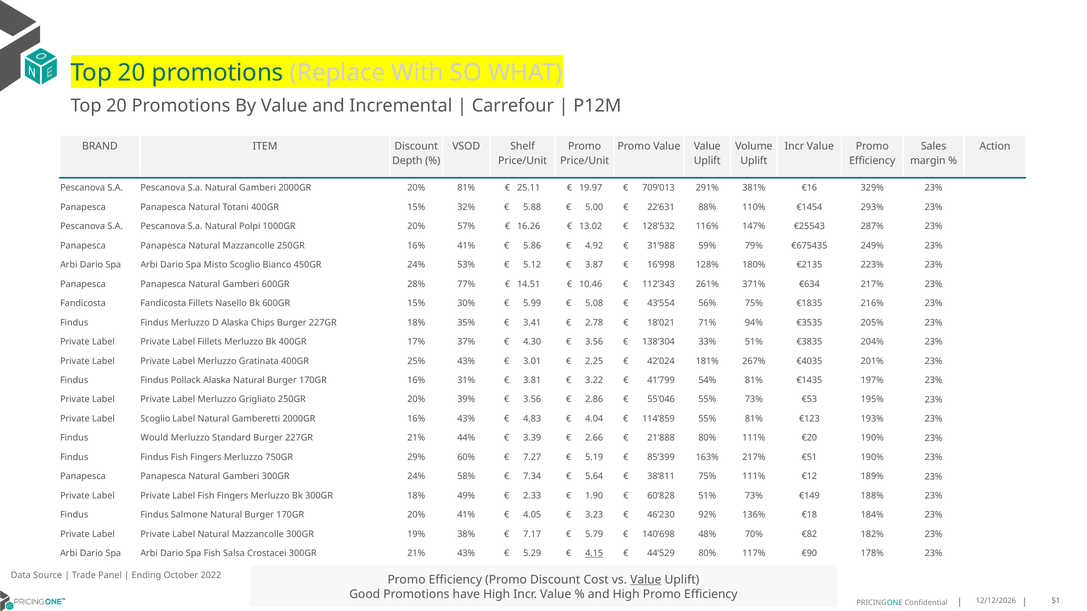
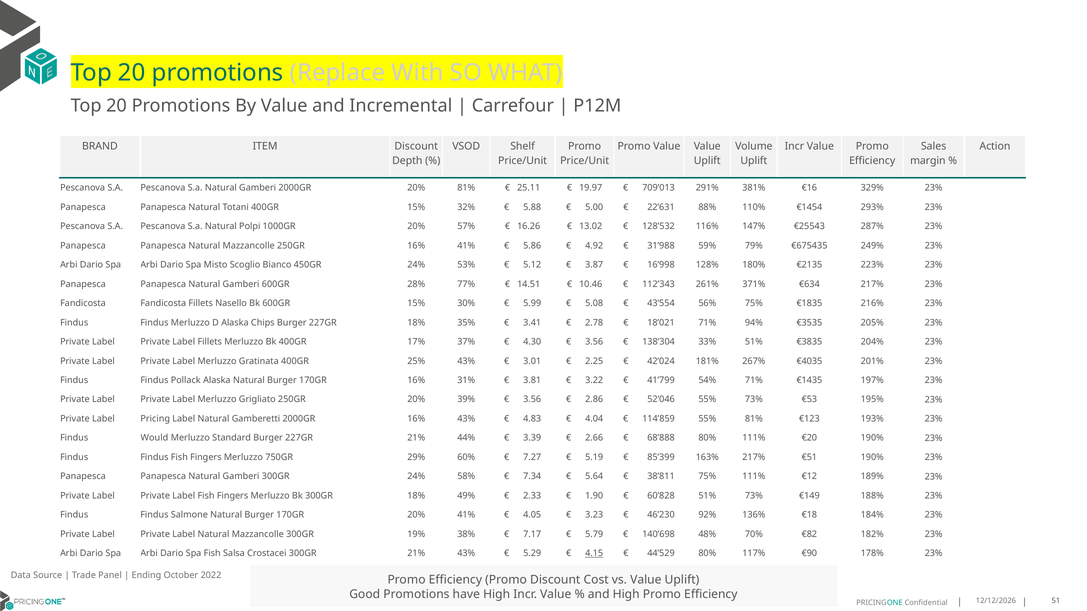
54% 81%: 81% -> 71% (754, 381)
55’046: 55’046 -> 52’046 (661, 400)
Label Scoglio: Scoglio -> Pricing (155, 419)
21’888: 21’888 -> 68’888 (661, 438)
Value underline: present -> none (646, 580)
